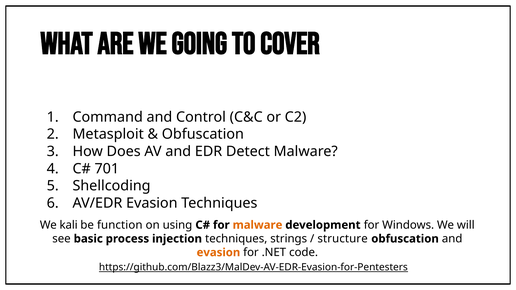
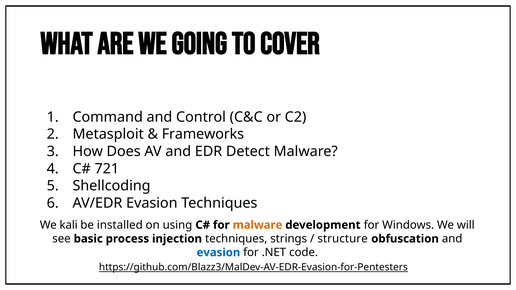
Obfuscation: Obfuscation -> Frameworks (203, 134)
701: 701 -> 721 (107, 169)
function: function -> installed (120, 225)
evasion colour: orange -> blue (218, 253)
